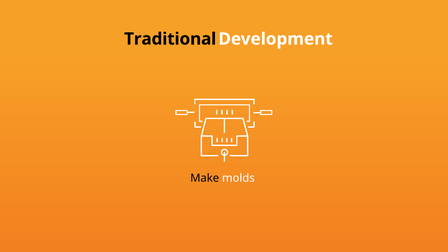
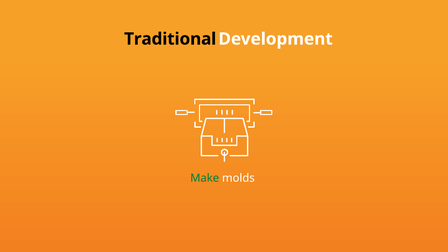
Make colour: black -> green (205, 178)
